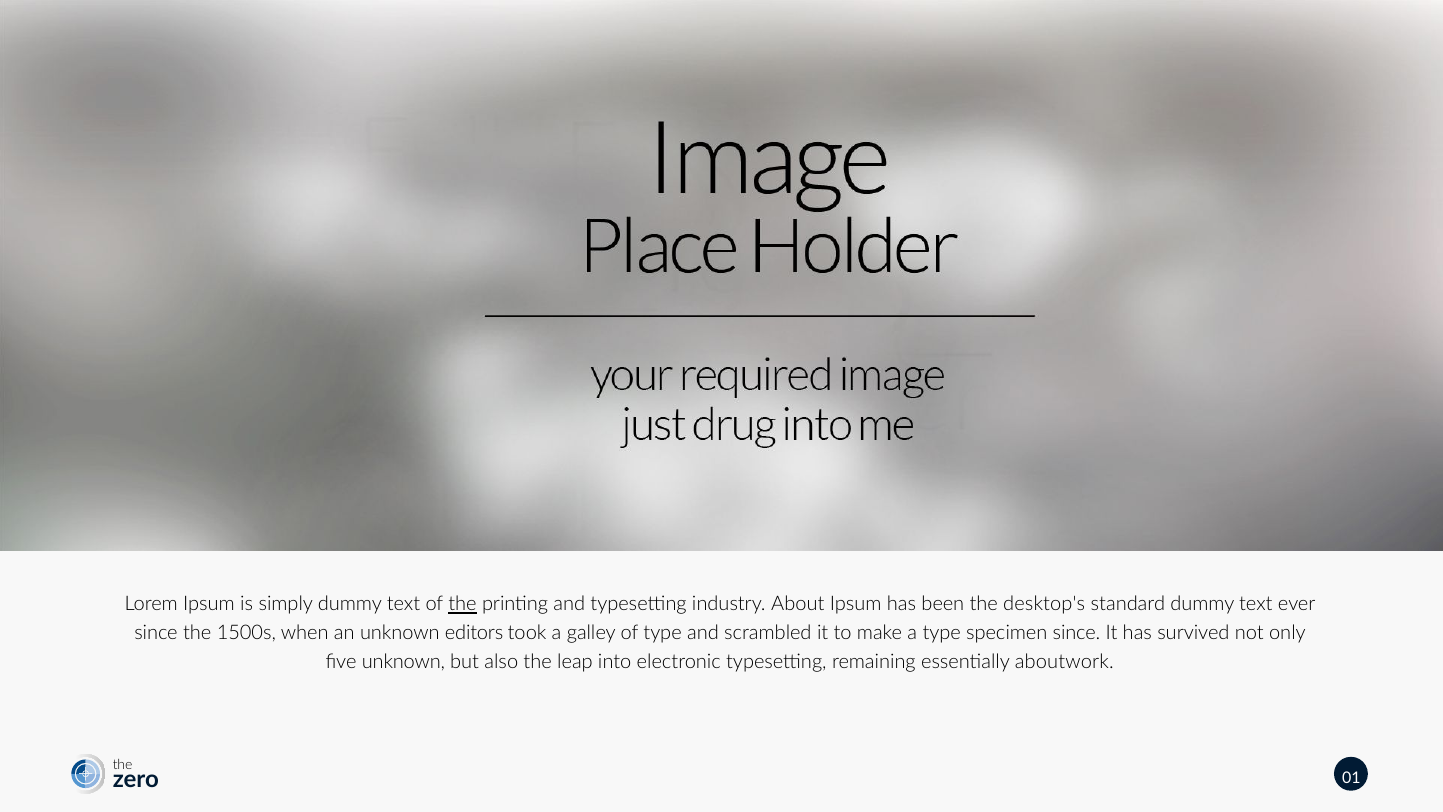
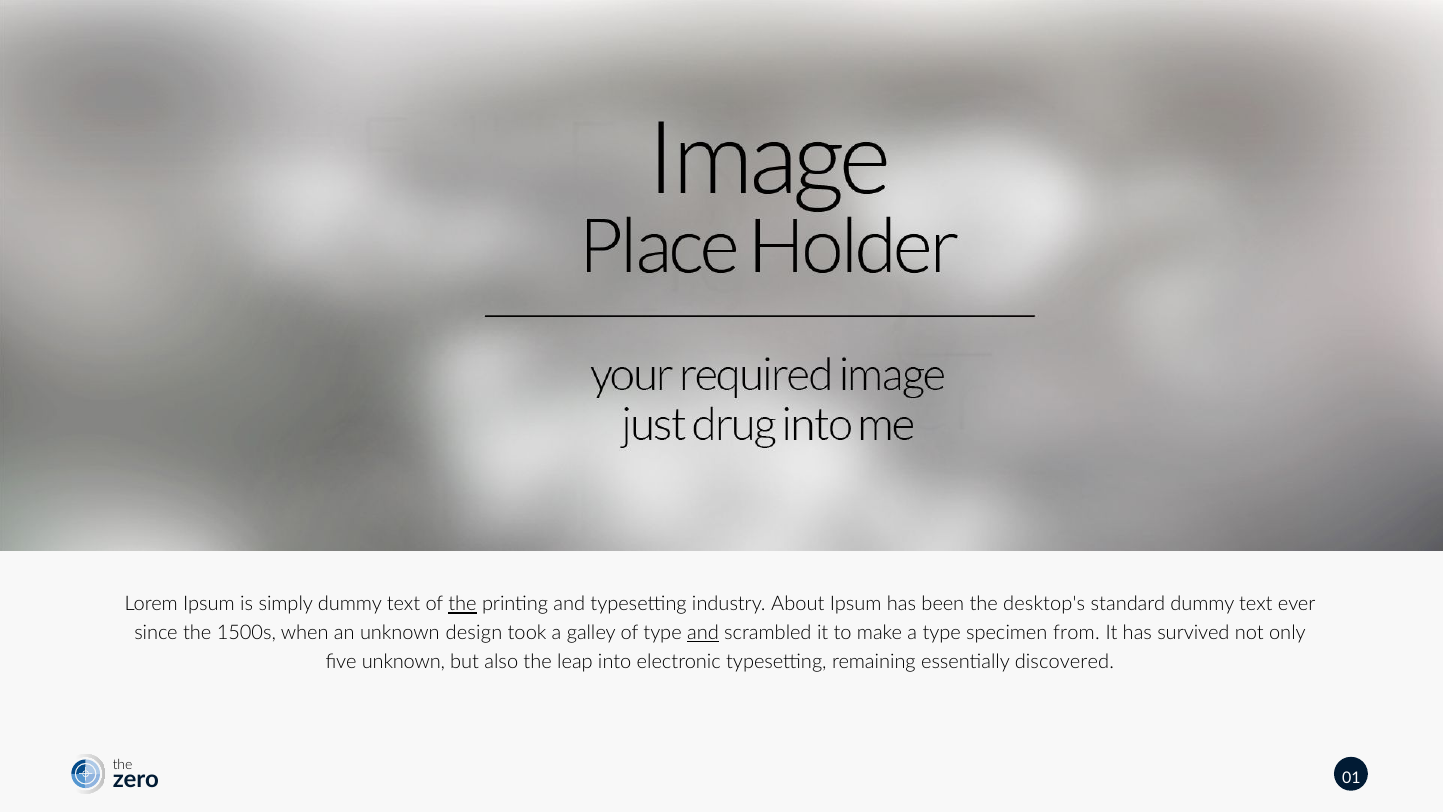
editors: editors -> design (474, 633)
and underline: none -> present (703, 633)
specimen since: since -> from (1076, 633)
aboutwork: aboutwork -> discovered (1064, 662)
